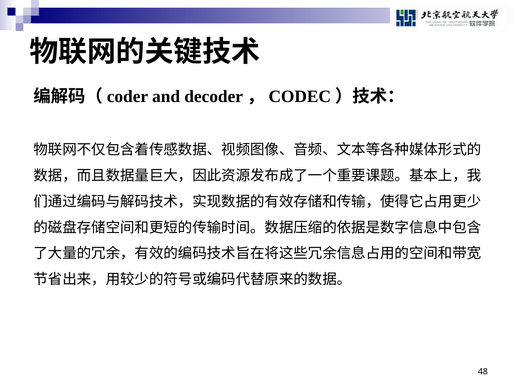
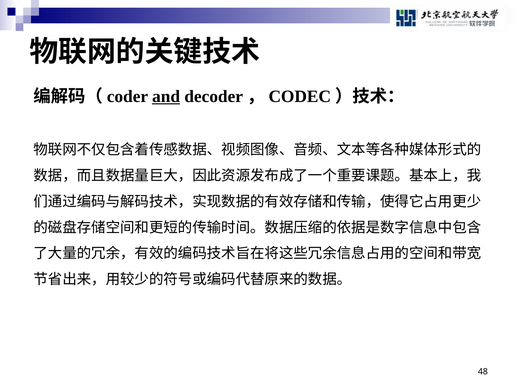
and underline: none -> present (166, 96)
